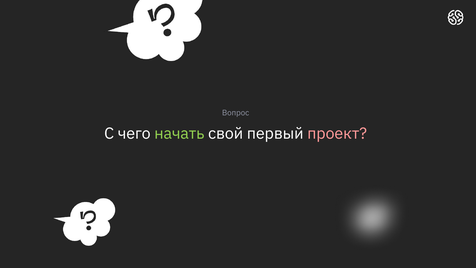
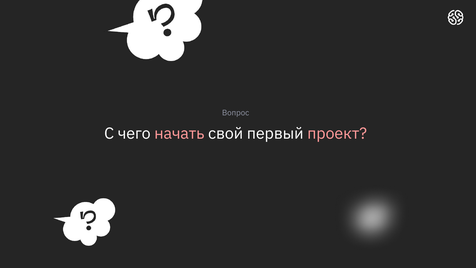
начать colour: light green -> pink (179, 133)
